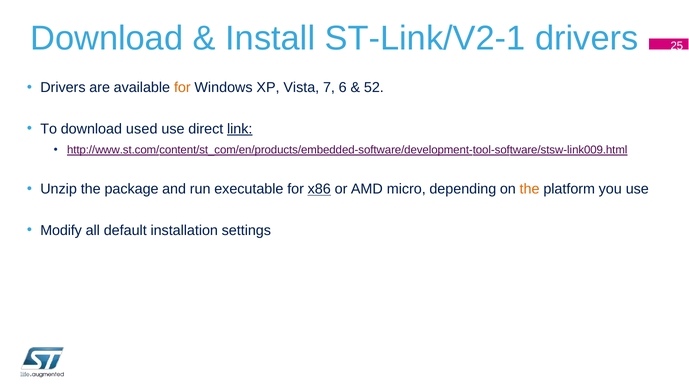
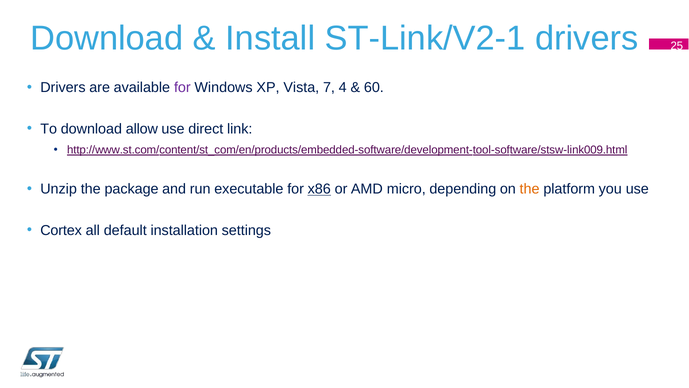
for colour: orange -> purple (182, 88)
6: 6 -> 4 (343, 88)
52: 52 -> 60 (374, 88)
used: used -> allow (142, 129)
link underline: present -> none (240, 129)
Modify: Modify -> Cortex (61, 230)
